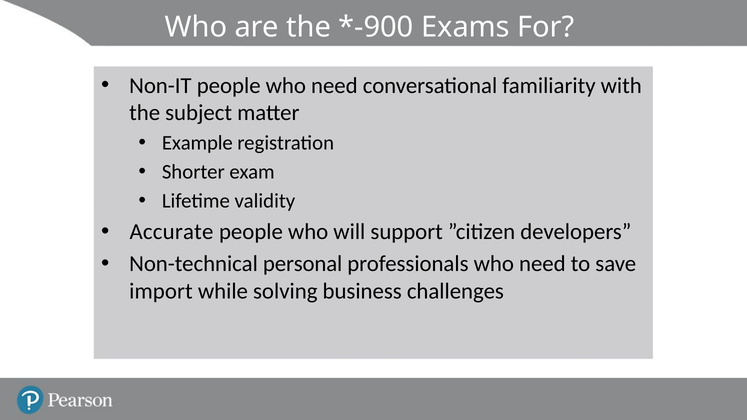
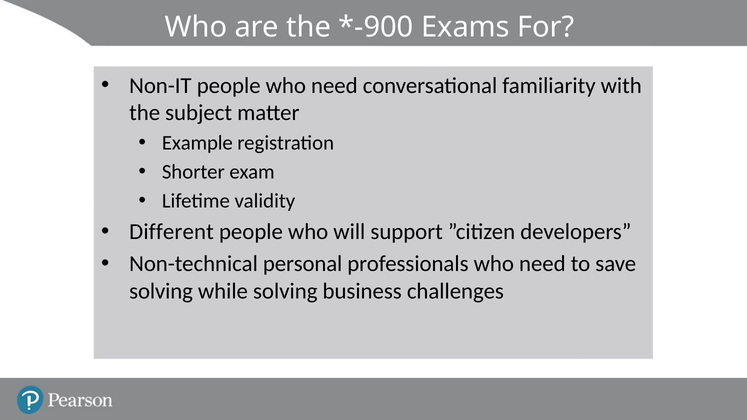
Accurate: Accurate -> Different (172, 232)
import: import -> solving (161, 291)
